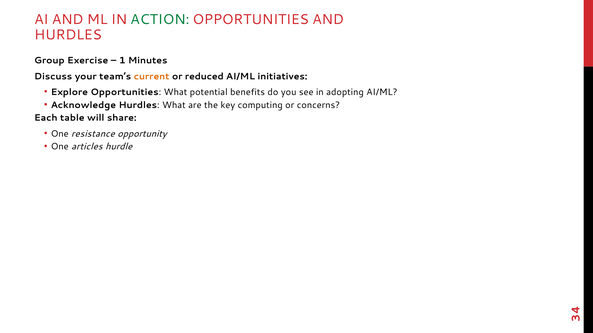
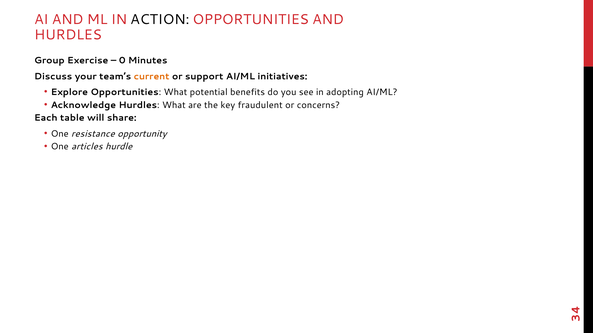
ACTION colour: green -> black (160, 20)
1: 1 -> 0 (122, 61)
reduced: reduced -> support (204, 76)
computing: computing -> fraudulent (260, 105)
